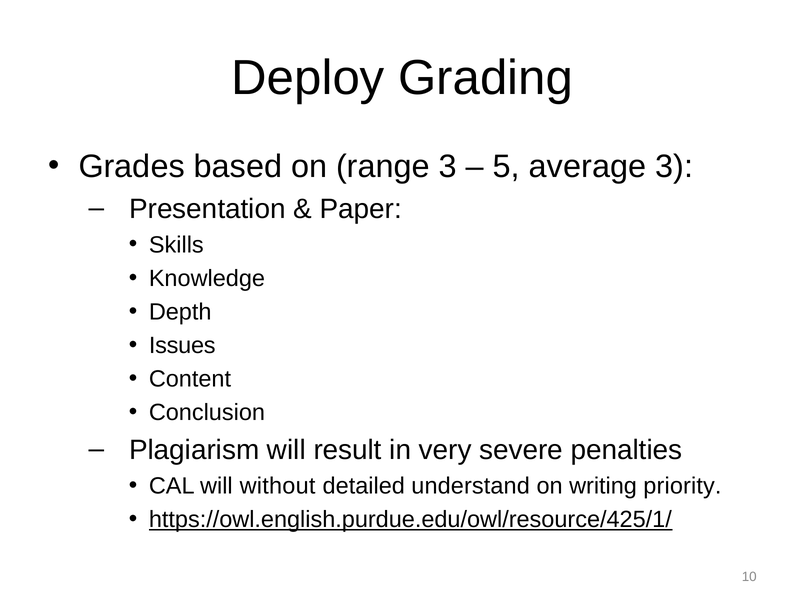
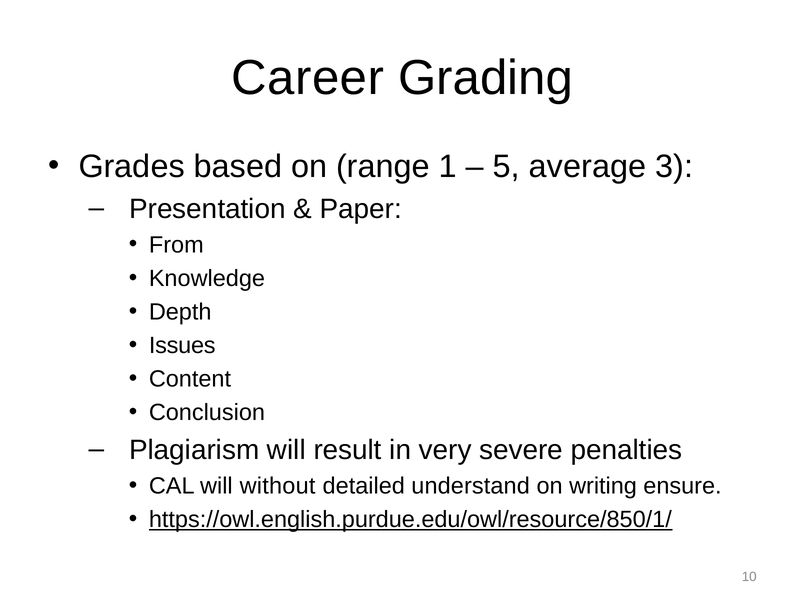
Deploy: Deploy -> Career (308, 78)
range 3: 3 -> 1 (448, 167)
Skills: Skills -> From (176, 245)
priority: priority -> ensure (682, 486)
https://owl.english.purdue.edu/owl/resource/425/1/: https://owl.english.purdue.edu/owl/resource/425/1/ -> https://owl.english.purdue.edu/owl/resource/850/1/ (410, 519)
